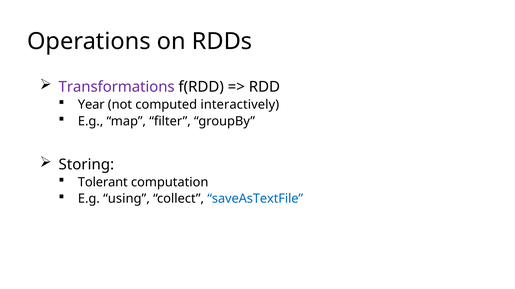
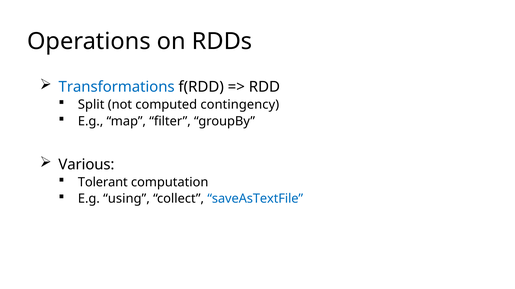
Transformations colour: purple -> blue (117, 87)
Year: Year -> Split (91, 105)
interactively: interactively -> contingency (240, 105)
Storing: Storing -> Various (86, 165)
